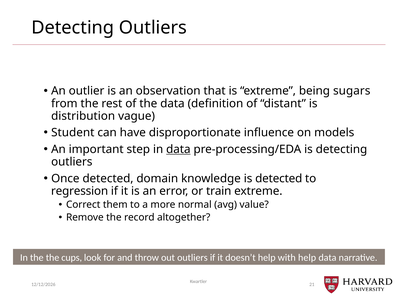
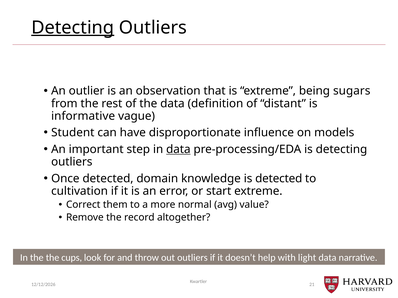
Detecting underline: none -> present (73, 28)
distribution: distribution -> informative (83, 116)
regression: regression -> cultivation (80, 191)
train: train -> start (219, 191)
with help: help -> light (307, 258)
